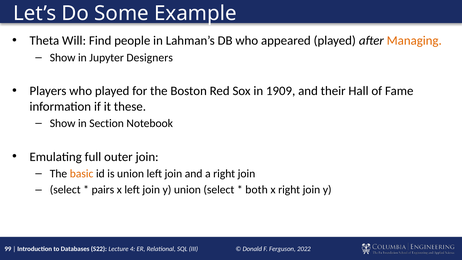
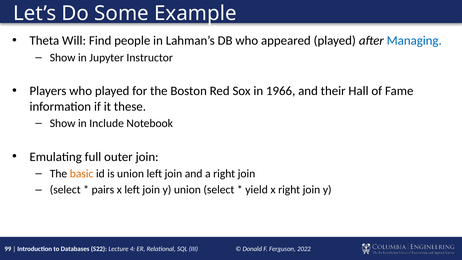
Managing colour: orange -> blue (414, 41)
Designers: Designers -> Instructor (150, 58)
1909: 1909 -> 1966 (281, 91)
Section: Section -> Include (107, 123)
both: both -> yield (257, 190)
